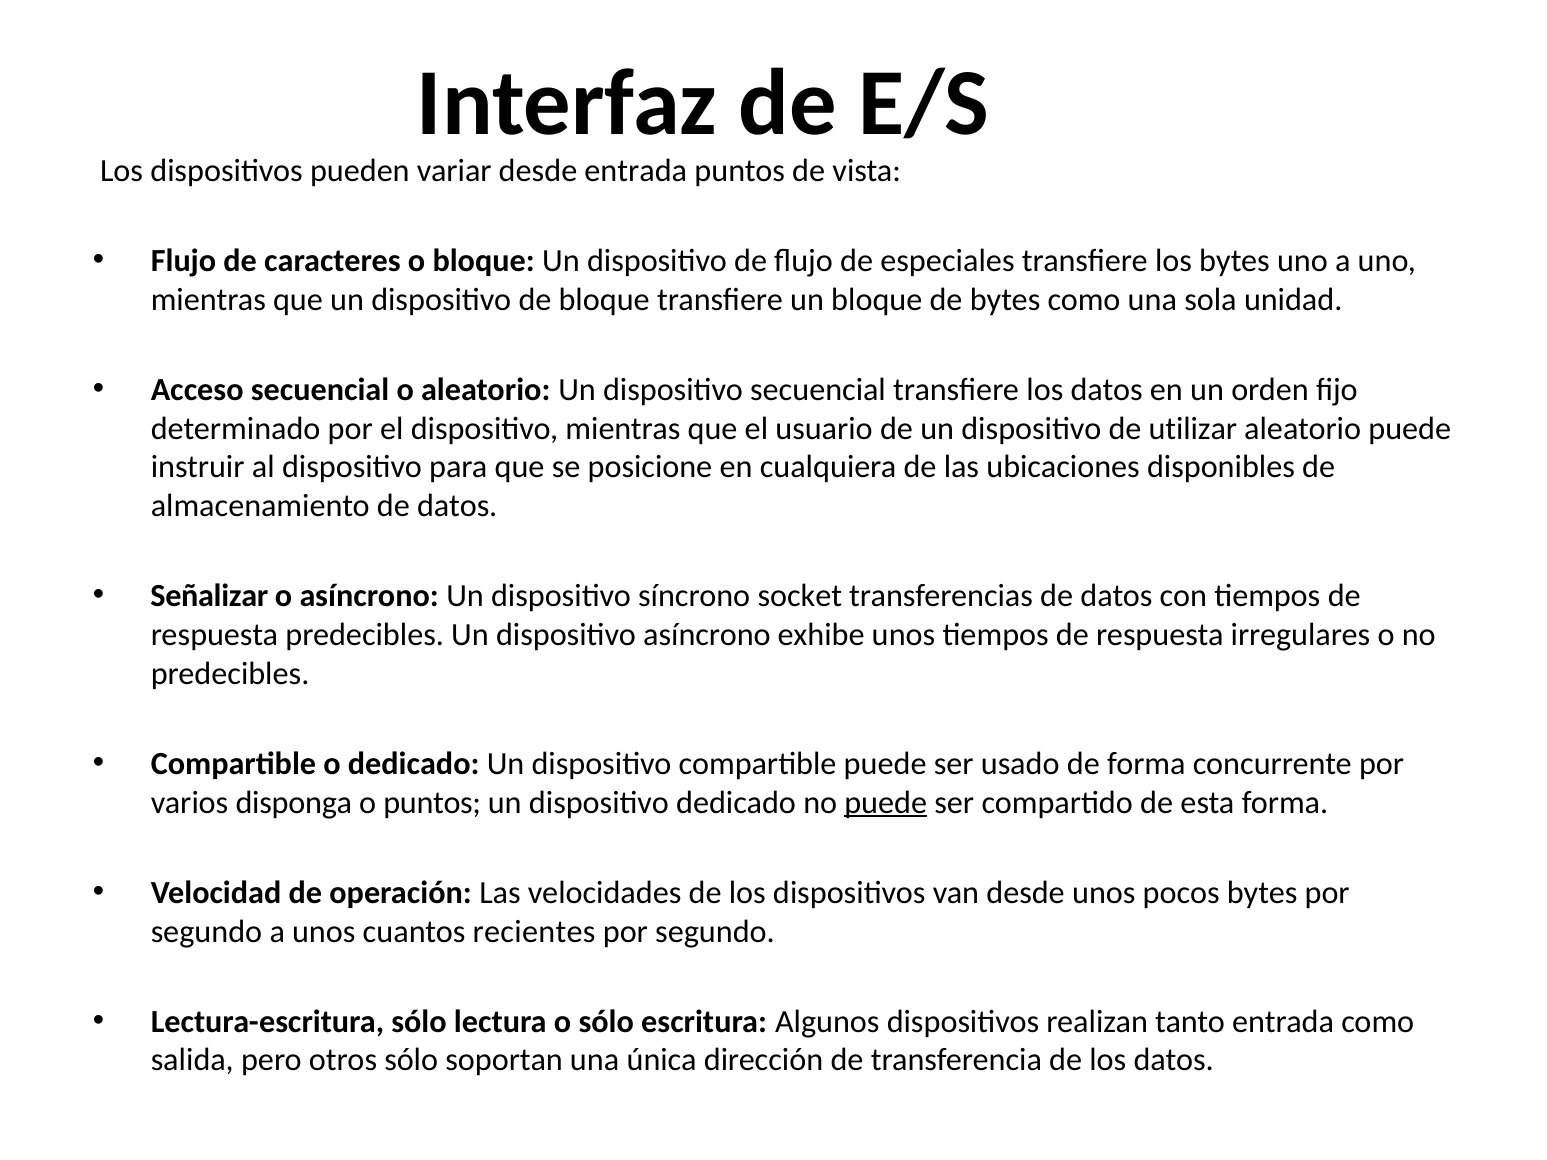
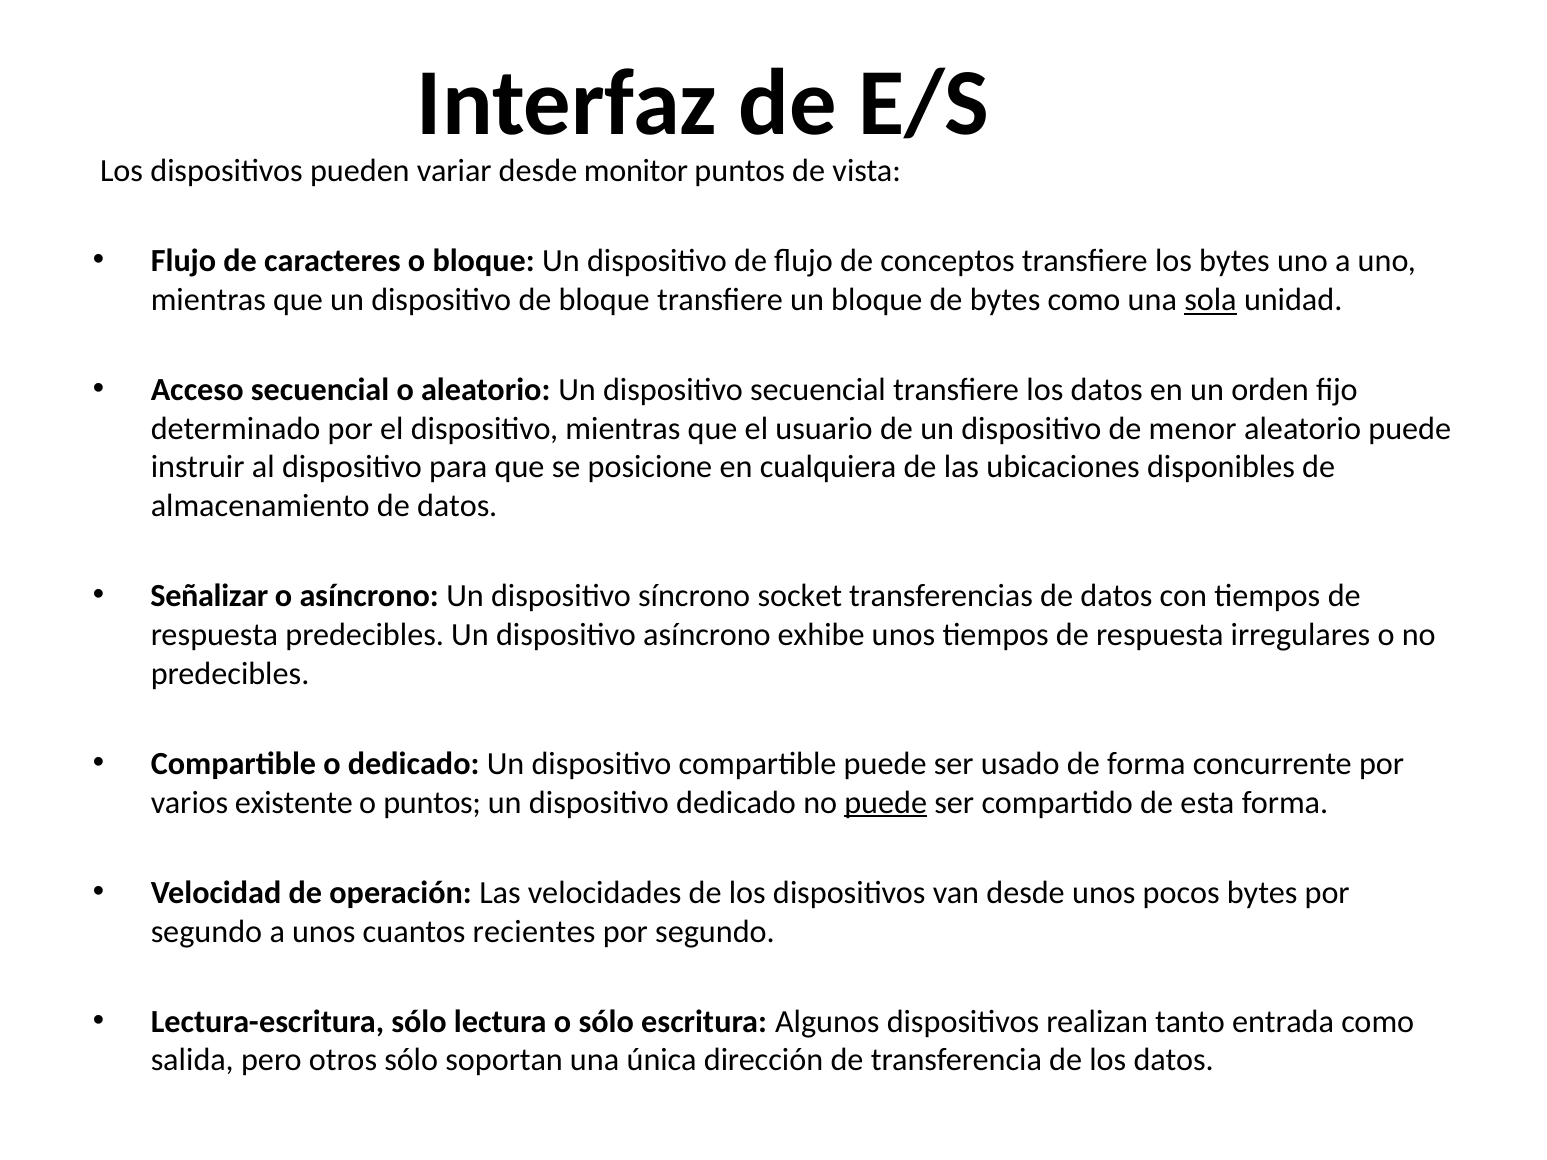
desde entrada: entrada -> monitor (636, 171)
especiales: especiales -> conceptos (947, 261)
sola underline: none -> present (1210, 300)
utilizar: utilizar -> menor (1193, 429)
disponga: disponga -> existente (294, 803)
